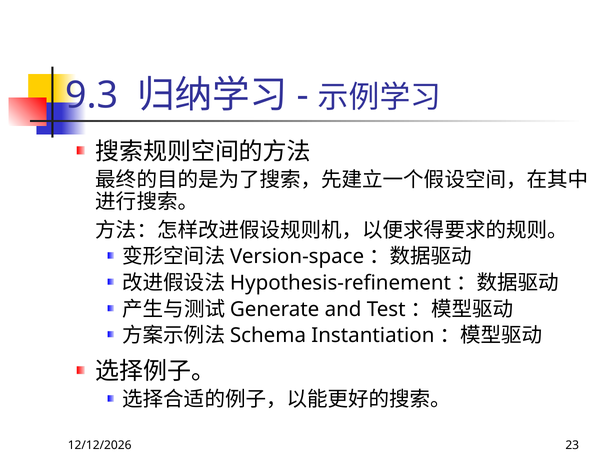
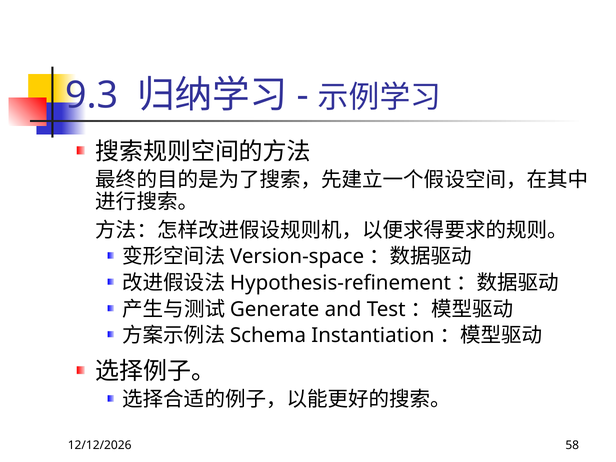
23: 23 -> 58 (572, 445)
